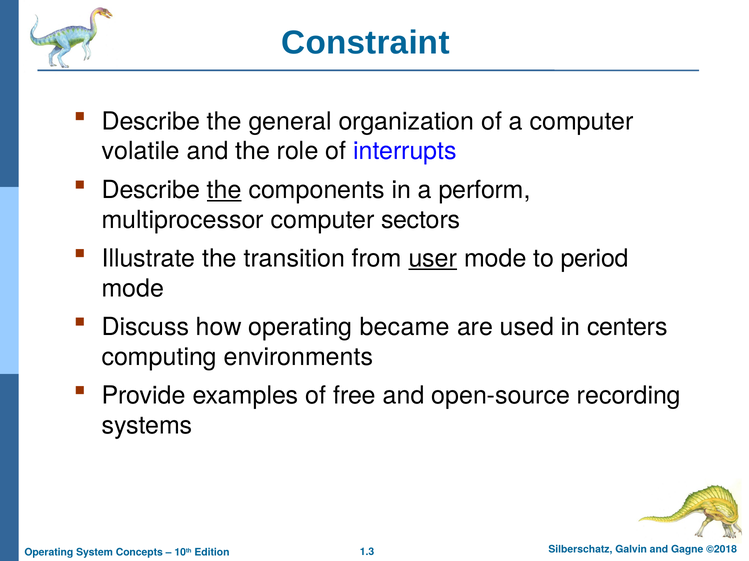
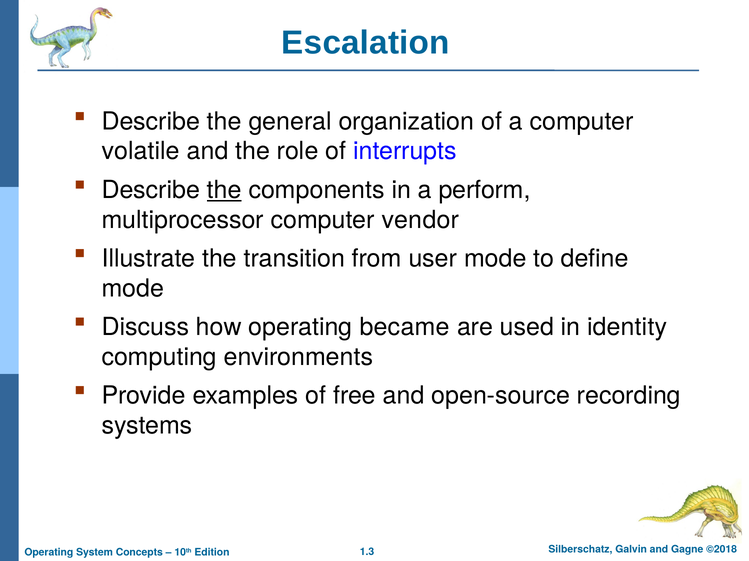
Constraint: Constraint -> Escalation (366, 43)
sectors: sectors -> vendor (420, 220)
user underline: present -> none (433, 259)
period: period -> define (595, 259)
centers: centers -> identity (627, 327)
